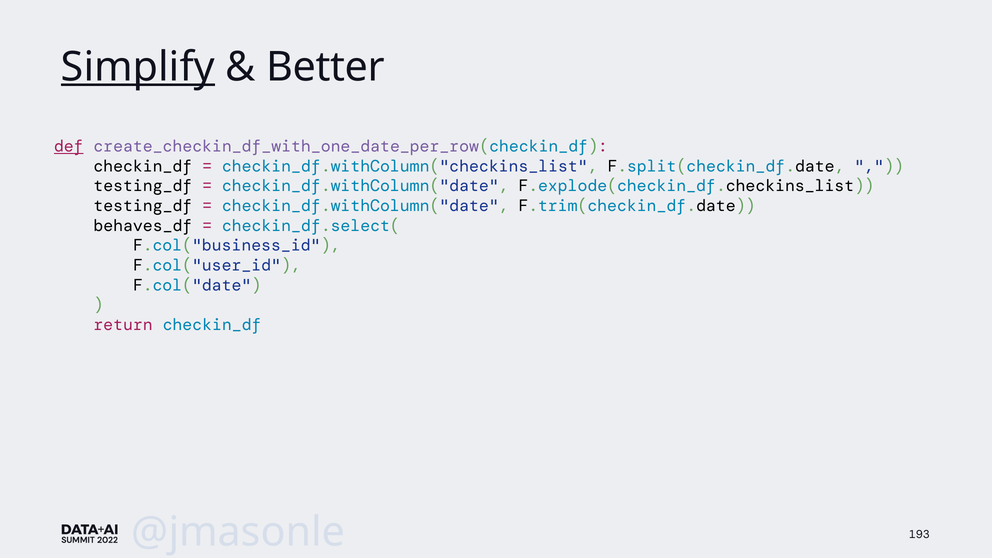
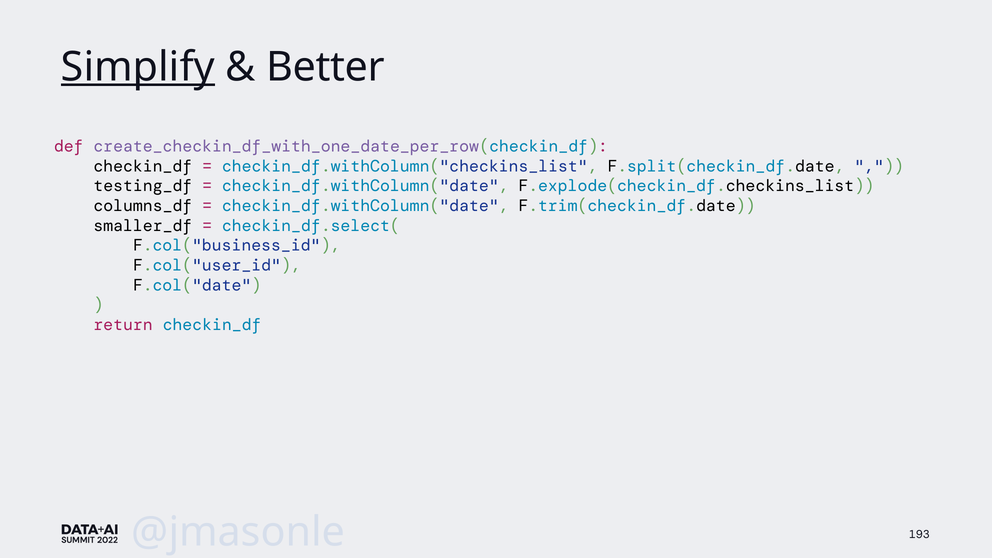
def underline: present -> none (69, 146)
testing_df: testing_df -> columns_df (143, 206)
behaves_df: behaves_df -> smaller_df (143, 226)
